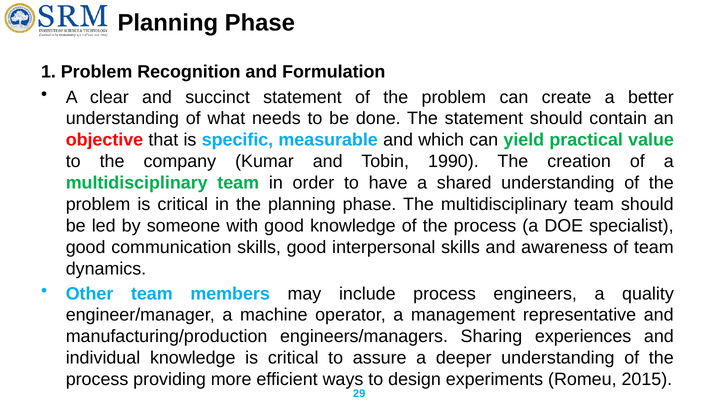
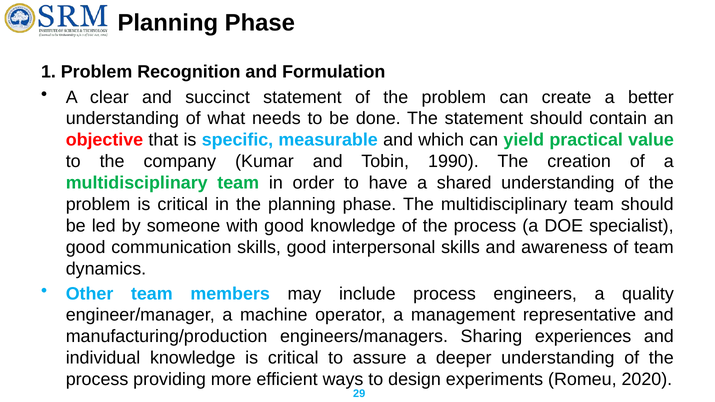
2015: 2015 -> 2020 (647, 380)
